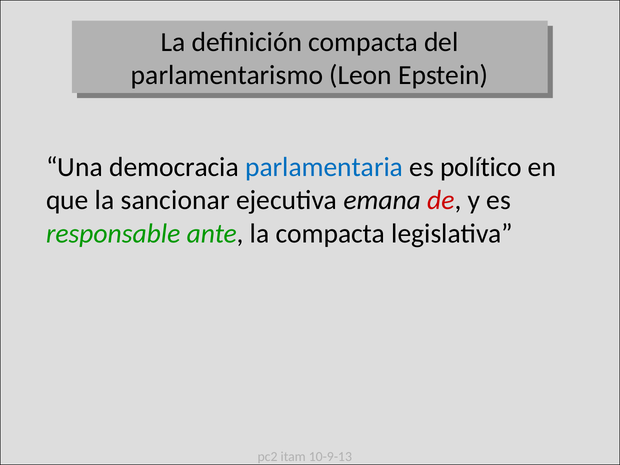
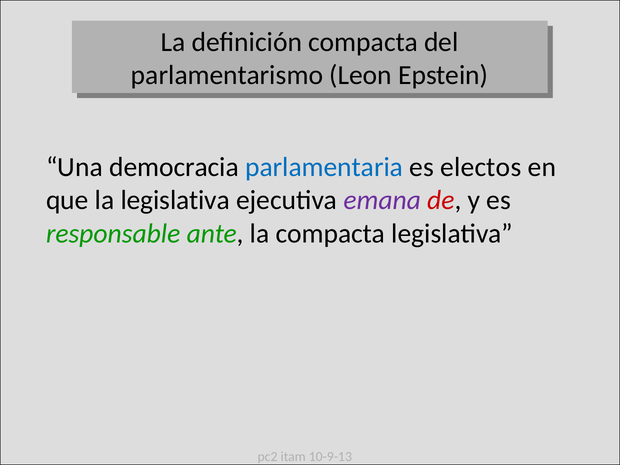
político: político -> electos (481, 167)
la sancionar: sancionar -> legislativa (175, 200)
emana colour: black -> purple (382, 200)
